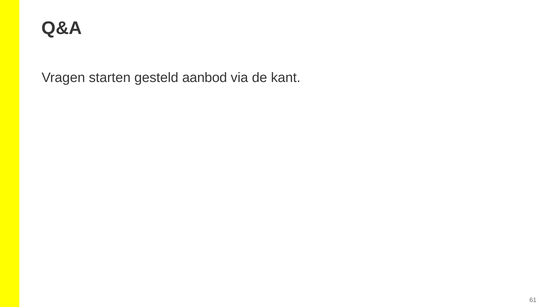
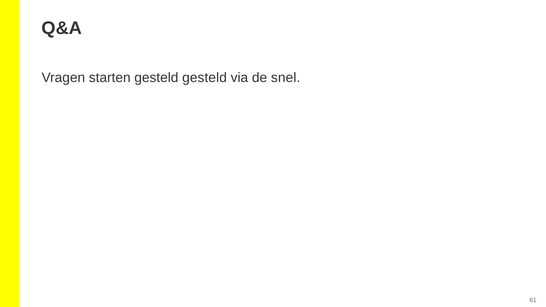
gesteld aanbod: aanbod -> gesteld (205, 78)
kant: kant -> snel (286, 78)
